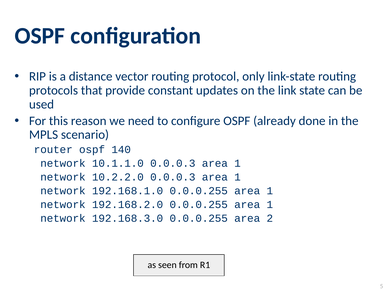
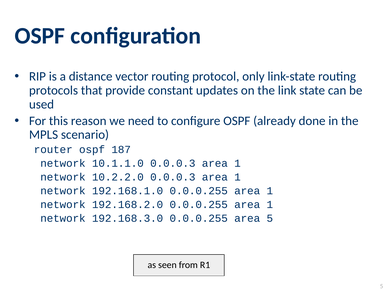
140: 140 -> 187 (121, 150)
area 2: 2 -> 5 (270, 219)
